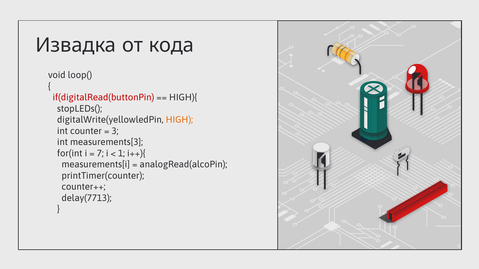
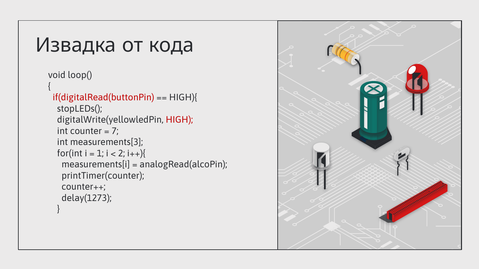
HIGH colour: orange -> red (179, 120)
3: 3 -> 7 (115, 131)
7: 7 -> 1 (100, 154)
1: 1 -> 2 (122, 154)
delay(7713: delay(7713 -> delay(1273 (87, 198)
